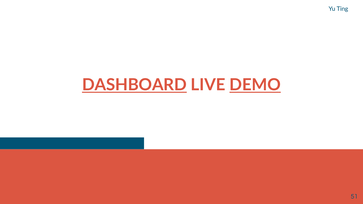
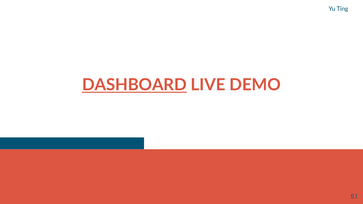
DEMO underline: present -> none (255, 85)
